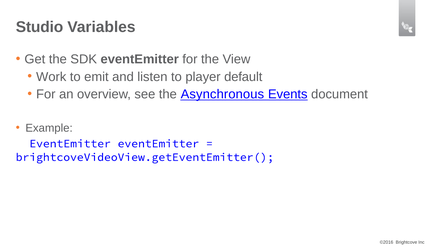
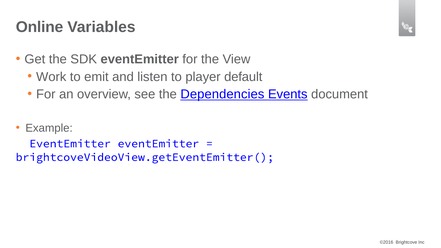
Studio: Studio -> Online (40, 27)
Asynchronous: Asynchronous -> Dependencies (222, 94)
